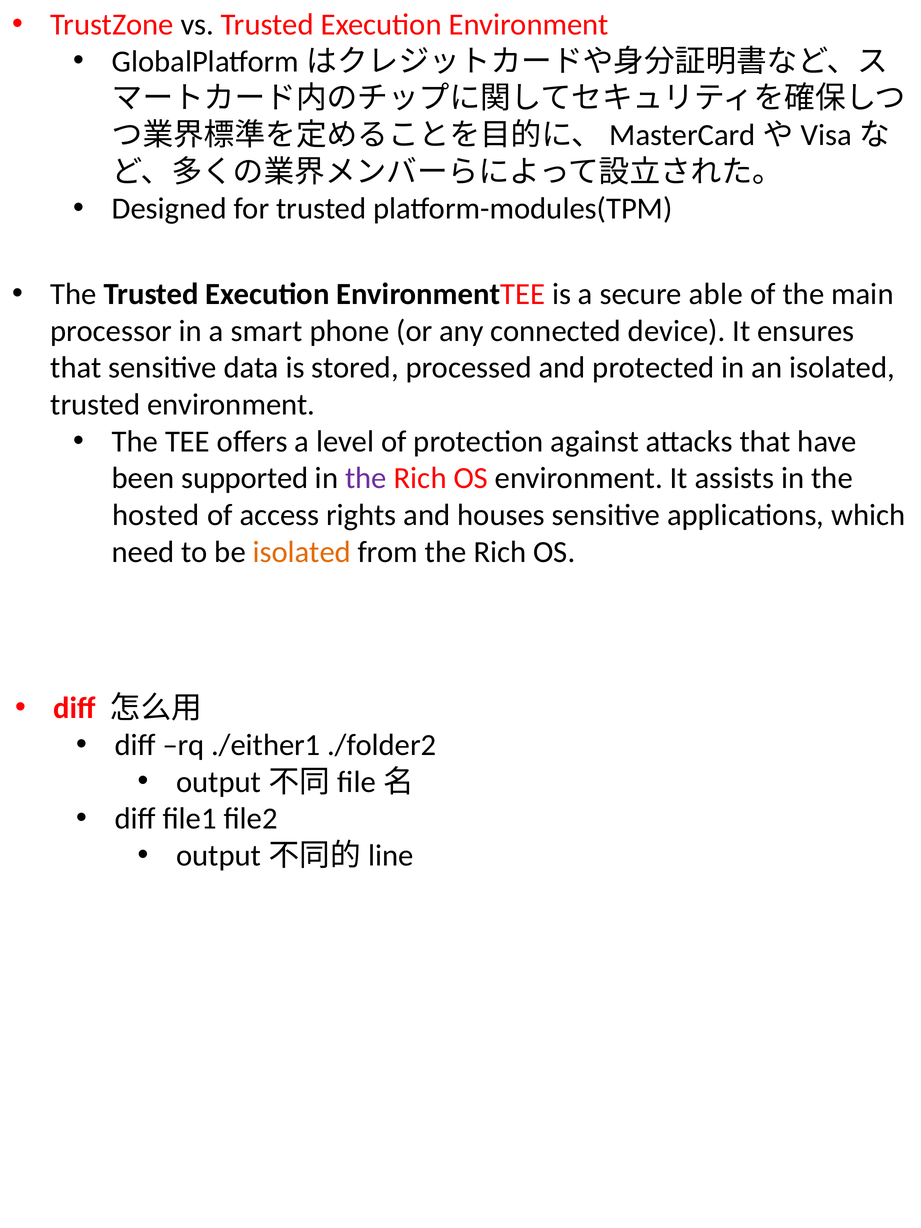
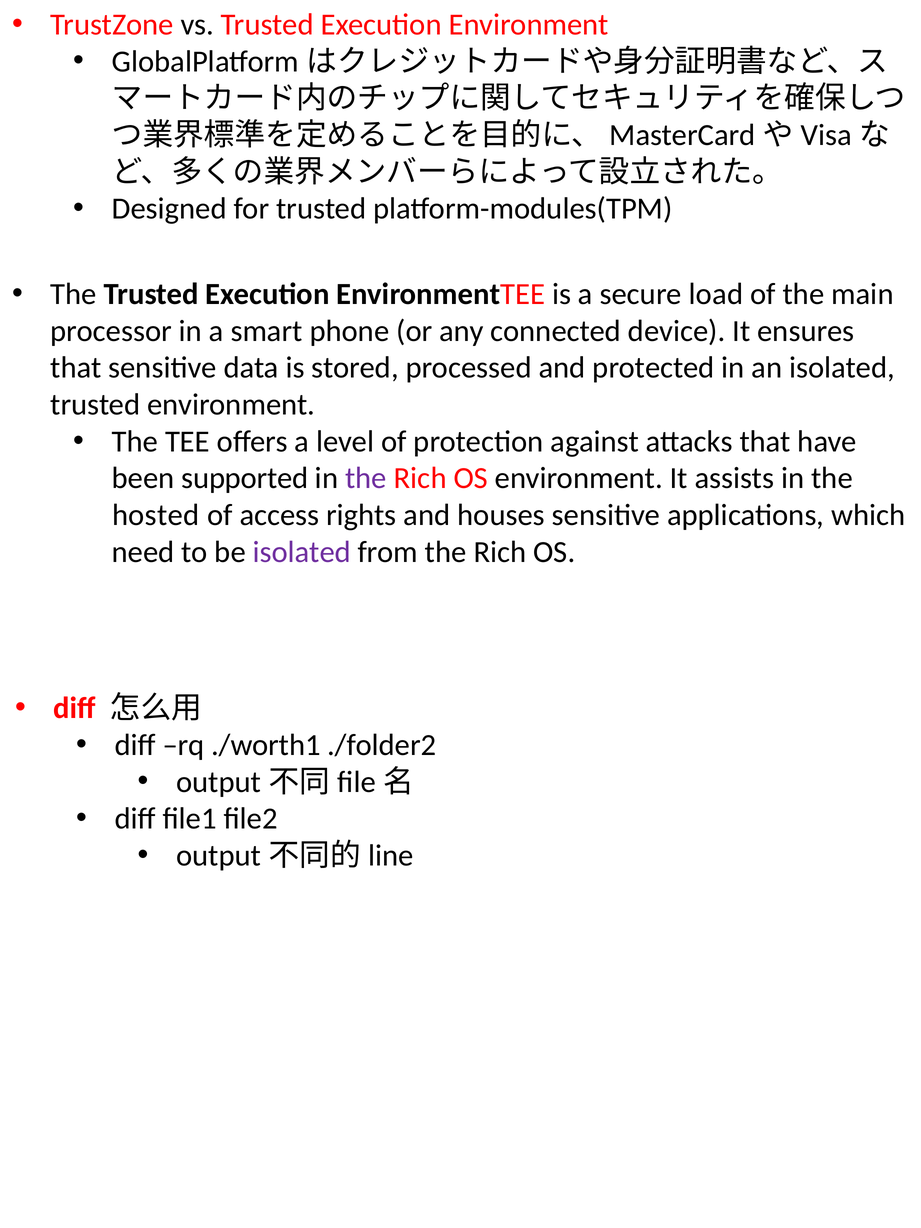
able: able -> load (716, 294)
isolated colour: orange -> purple (302, 552)
./either1: ./either1 -> ./worth1 (266, 745)
